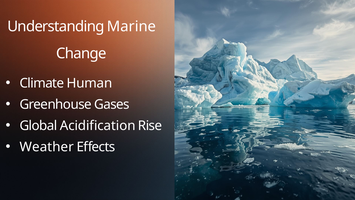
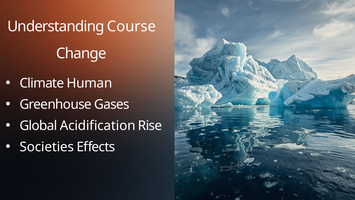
Marine: Marine -> Course (132, 26)
Weather: Weather -> Societies (47, 147)
